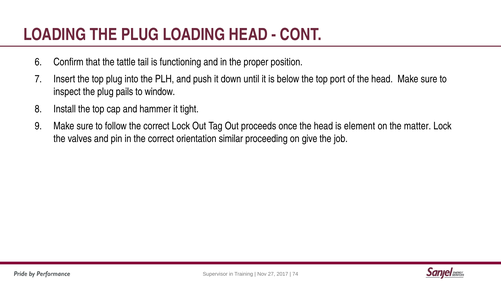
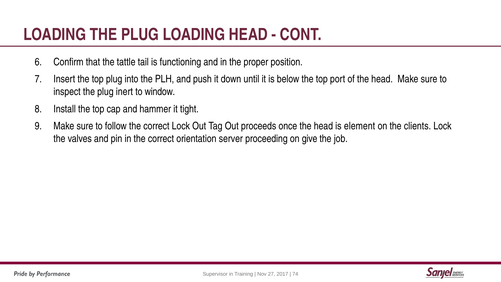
pails: pails -> inert (124, 92)
matter: matter -> clients (417, 126)
similar: similar -> server (231, 139)
